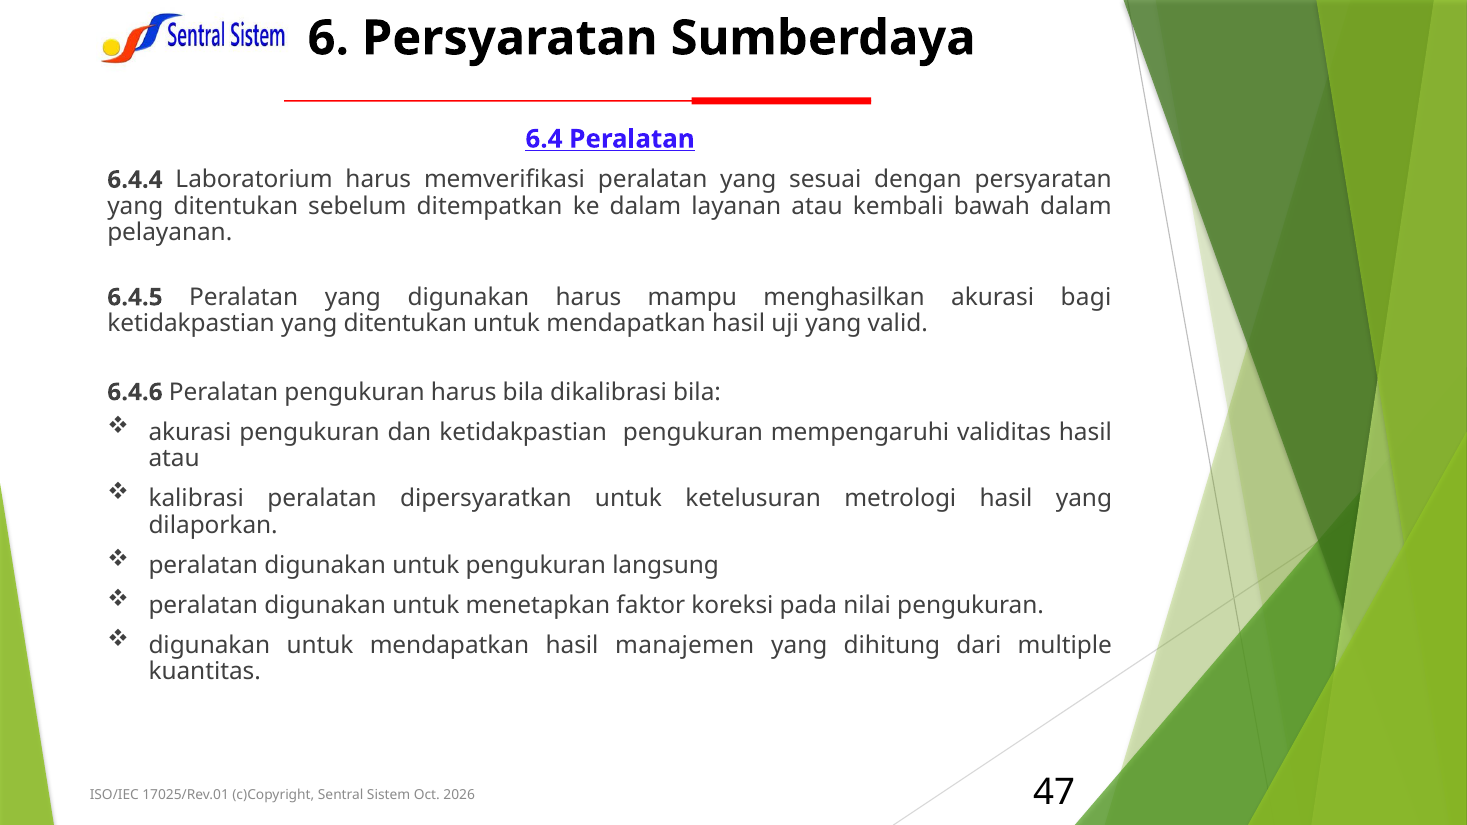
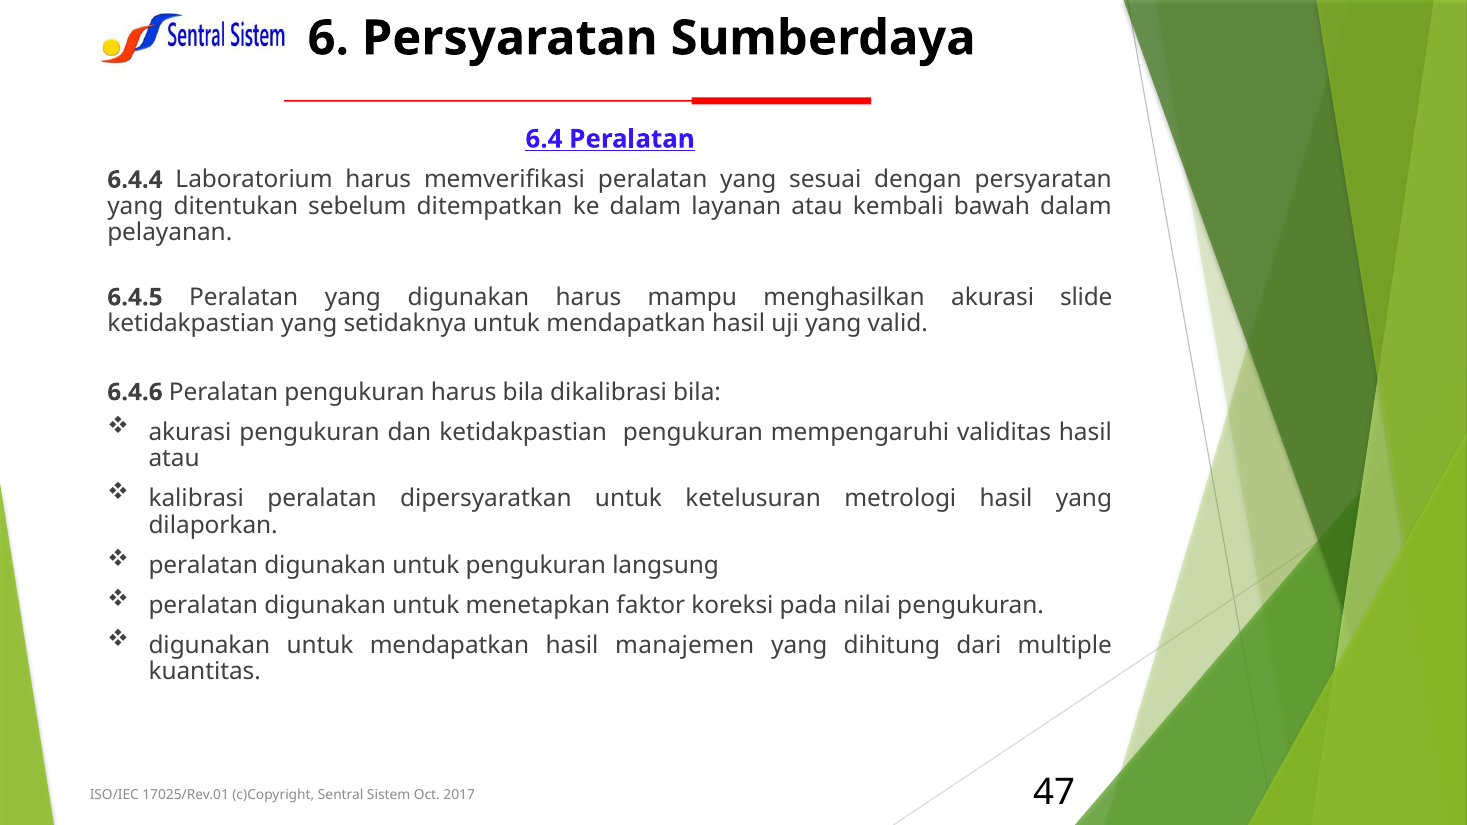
bagi: bagi -> slide (1086, 297)
ketidakpastian yang ditentukan: ditentukan -> setidaknya (405, 324)
2026: 2026 -> 2017 (459, 795)
